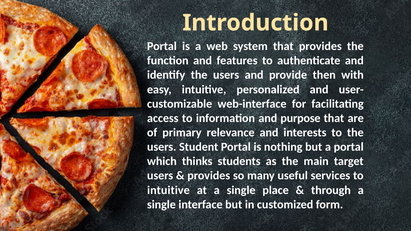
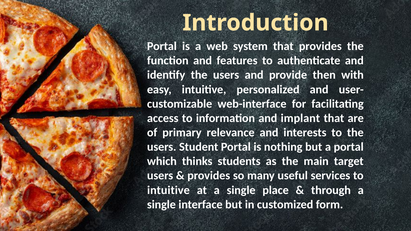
purpose: purpose -> implant (300, 118)
